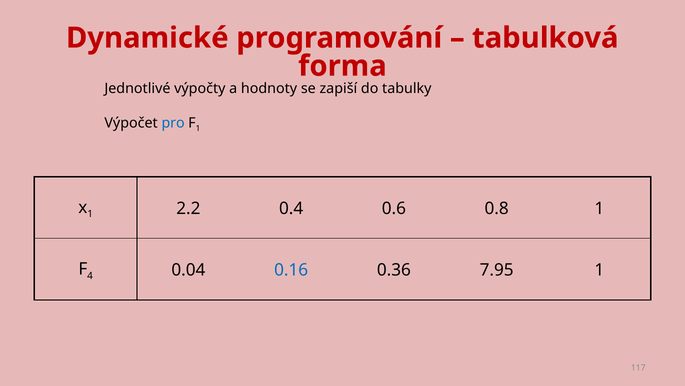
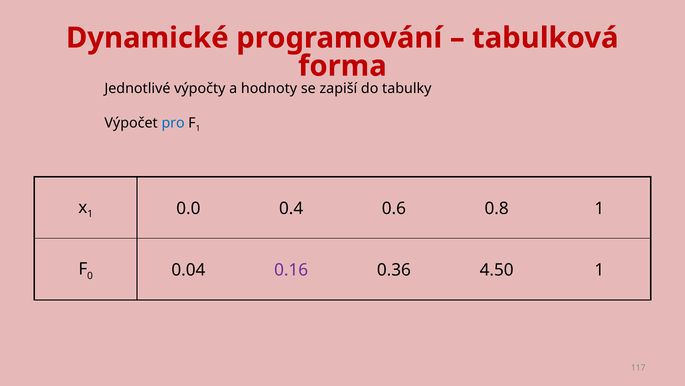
2.2: 2.2 -> 0.0 (188, 208)
4: 4 -> 0 (90, 275)
0.16 colour: blue -> purple (291, 270)
7.95: 7.95 -> 4.50 (497, 270)
